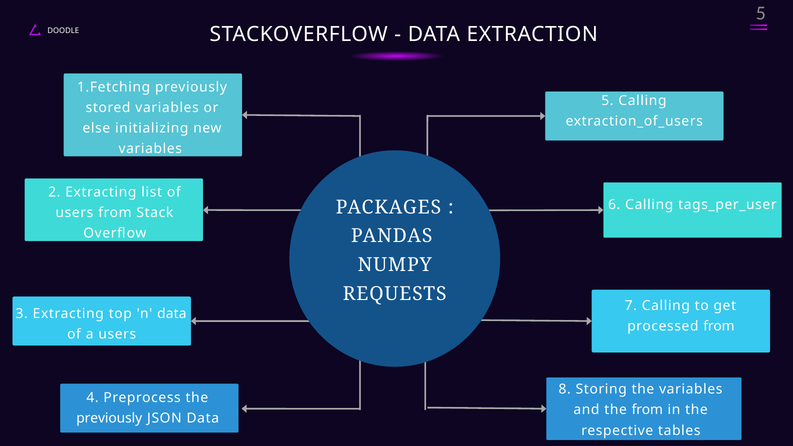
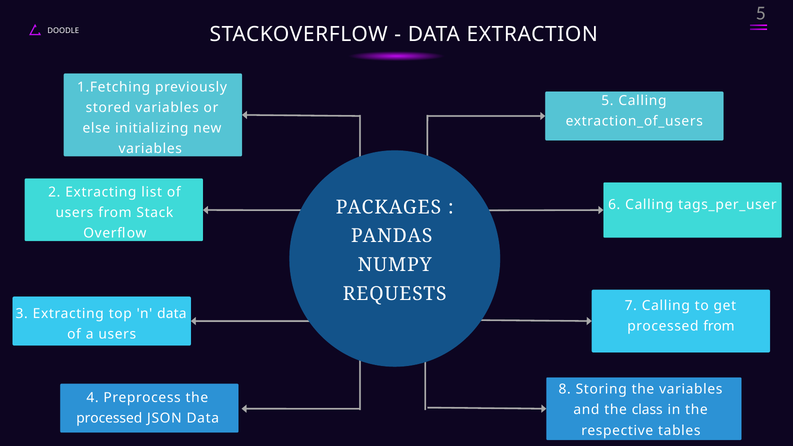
the from: from -> class (647, 410)
previously: previously -> processed (109, 418)
